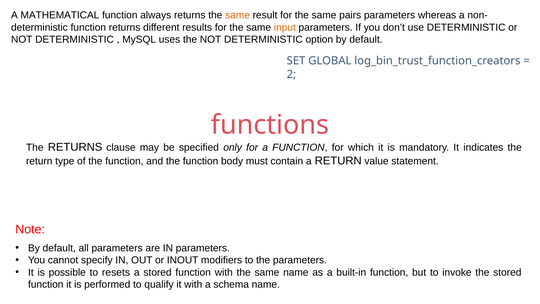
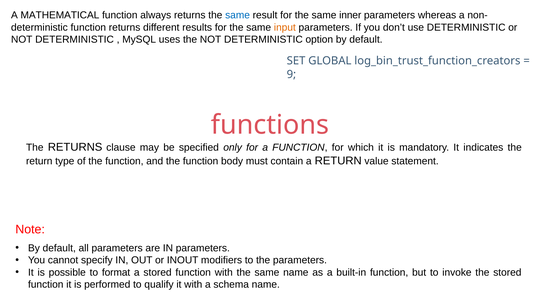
same colour: orange -> blue (238, 15)
pairs: pairs -> inner (350, 15)
2: 2 -> 9 (291, 74)
resets: resets -> format (116, 272)
